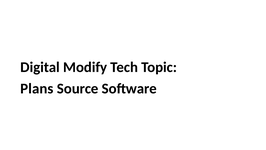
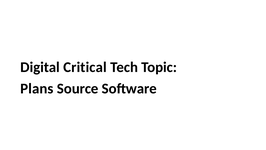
Modify: Modify -> Critical (85, 67)
